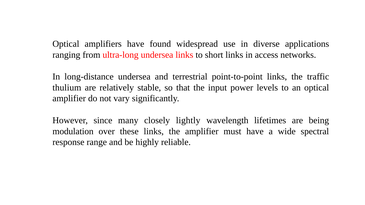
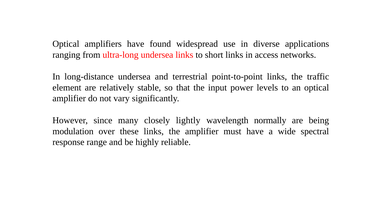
thulium: thulium -> element (67, 88)
lifetimes: lifetimes -> normally (270, 121)
